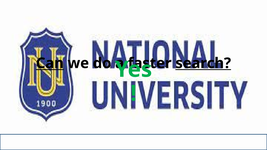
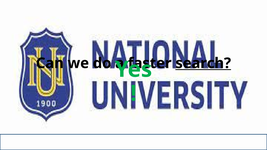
Can underline: present -> none (50, 63)
